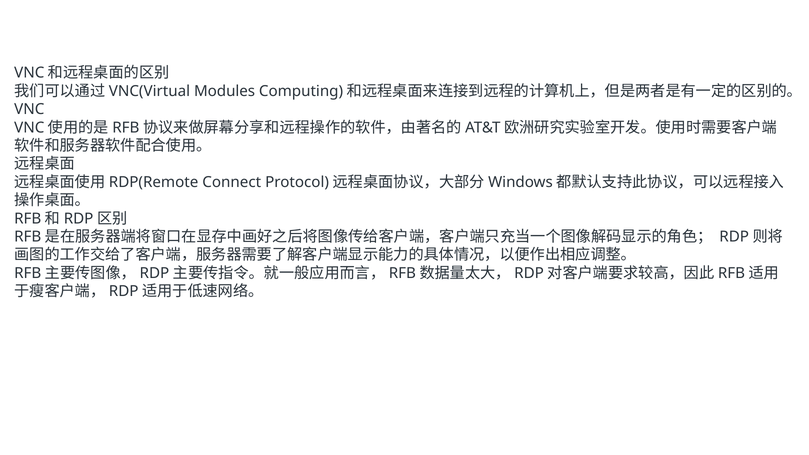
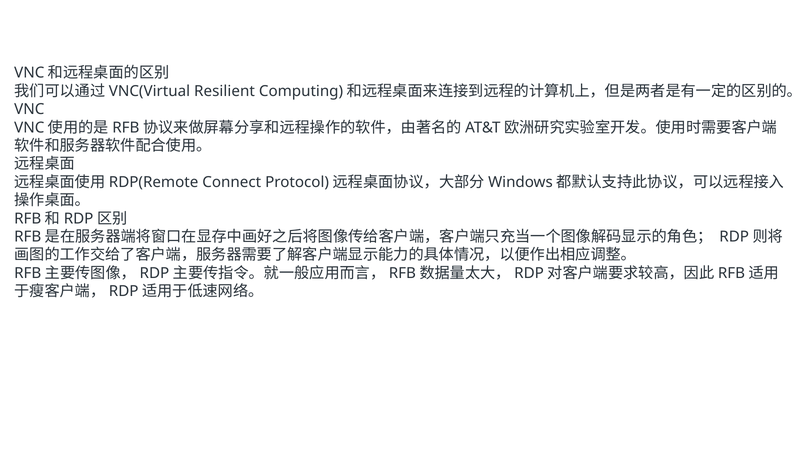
Modules: Modules -> Resilient (224, 91)
